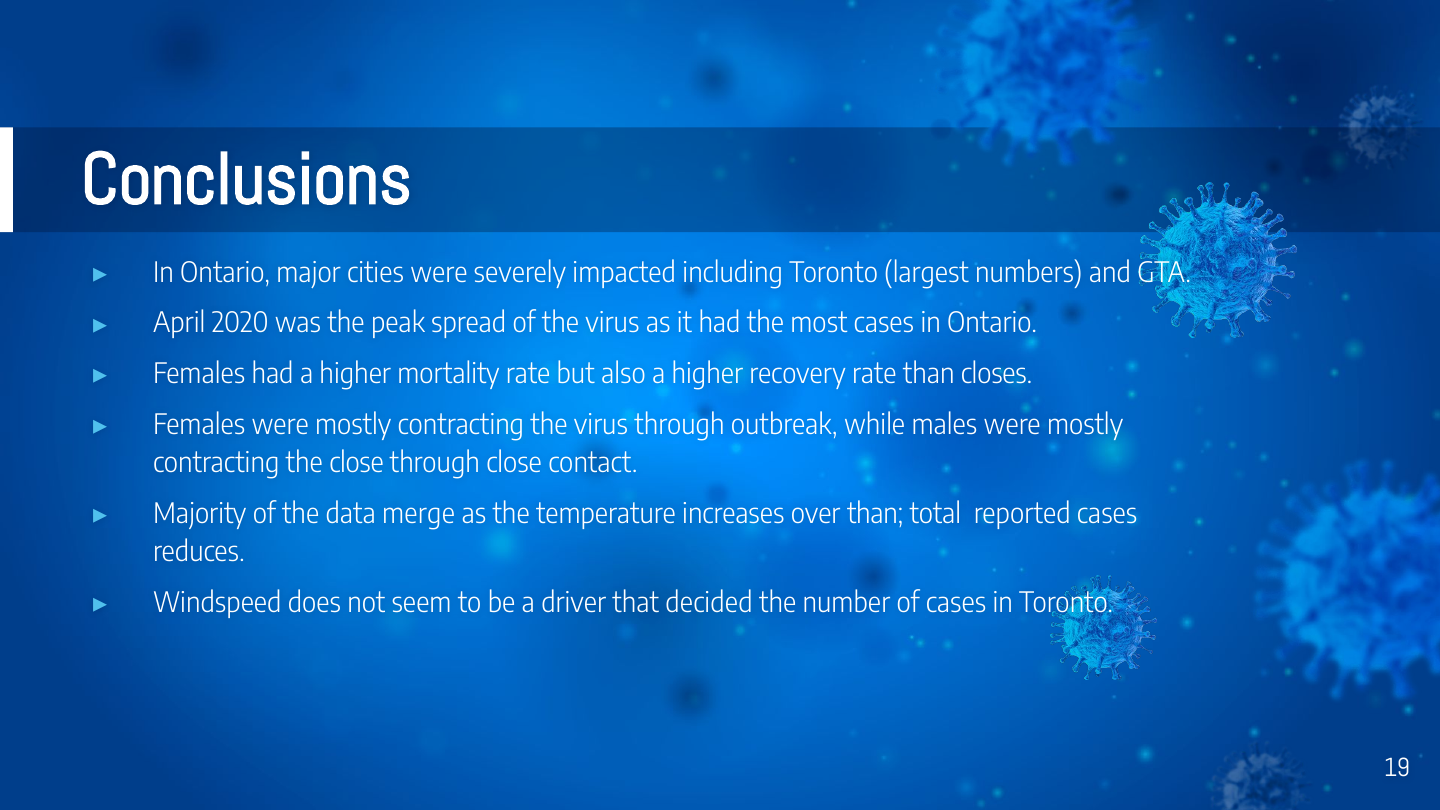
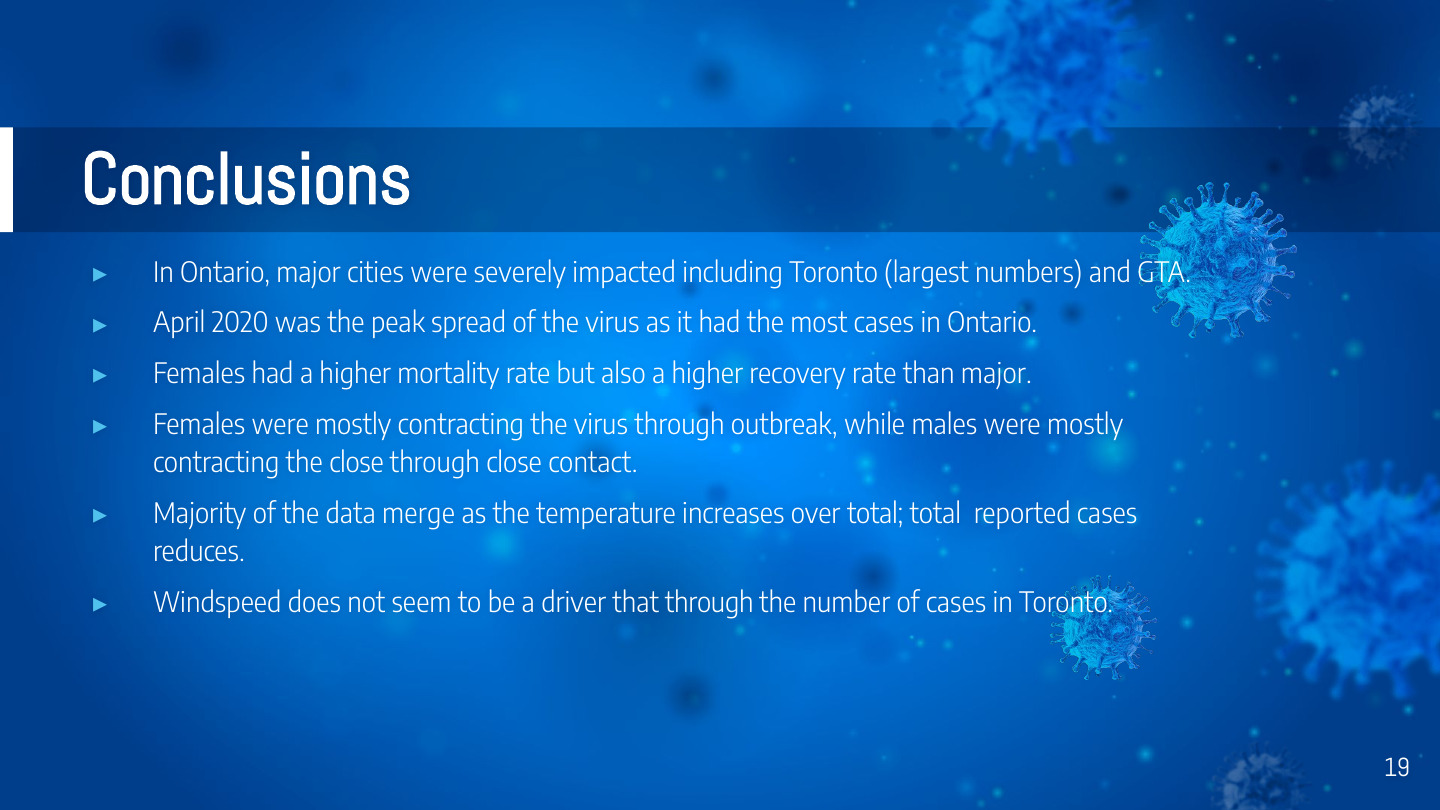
than closes: closes -> major (996, 374)
over than: than -> total (875, 514)
that decided: decided -> through (709, 603)
